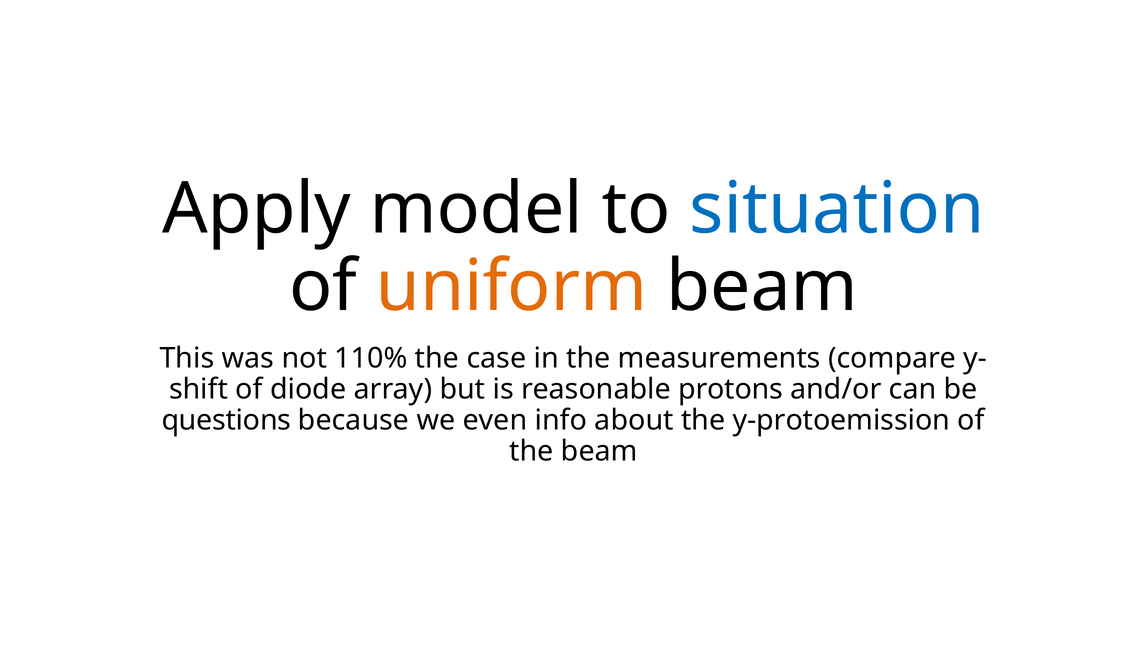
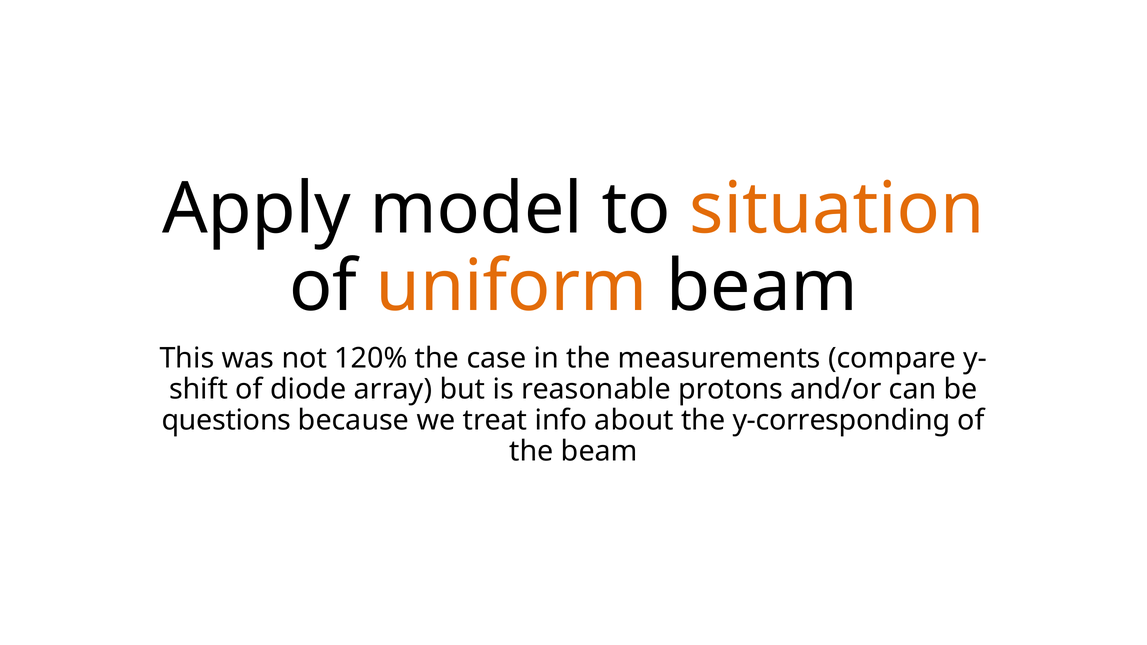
situation colour: blue -> orange (837, 209)
110%: 110% -> 120% (371, 359)
even: even -> treat (495, 420)
y-protoemission: y-protoemission -> y-corresponding (841, 420)
